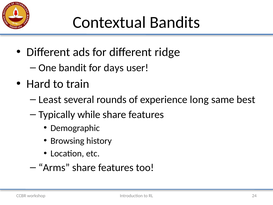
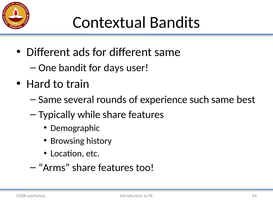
different ridge: ridge -> same (168, 52)
Least: Least -> Same (50, 100)
long: long -> such (199, 100)
